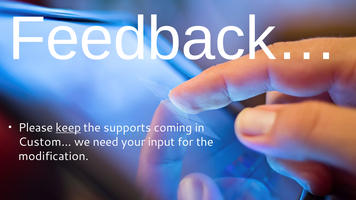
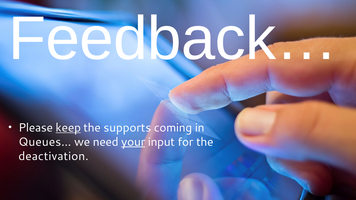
Custom…: Custom… -> Queues… (45, 142)
your underline: none -> present (133, 142)
modification: modification -> deactivation (53, 156)
